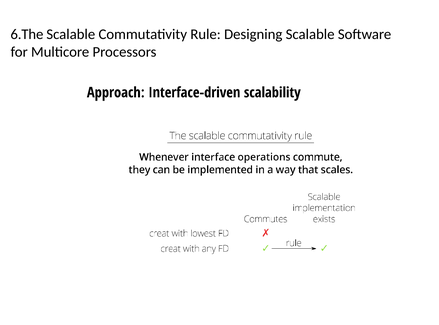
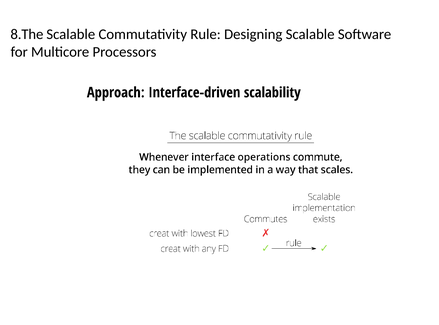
6.The: 6.The -> 8.The (27, 34)
